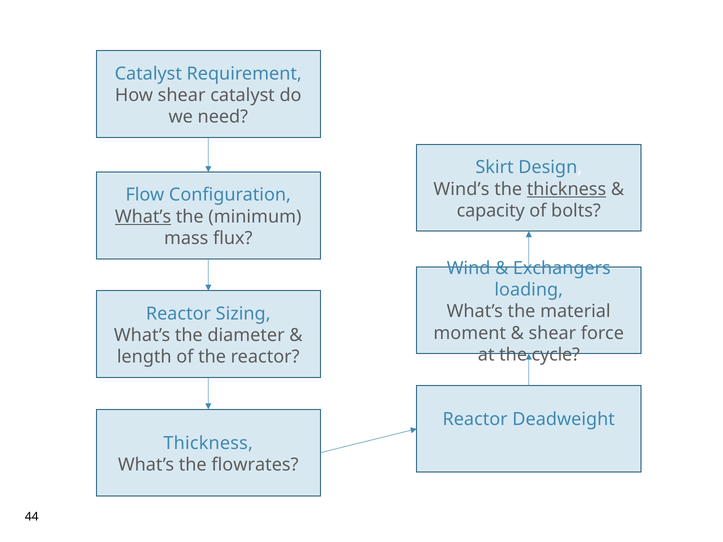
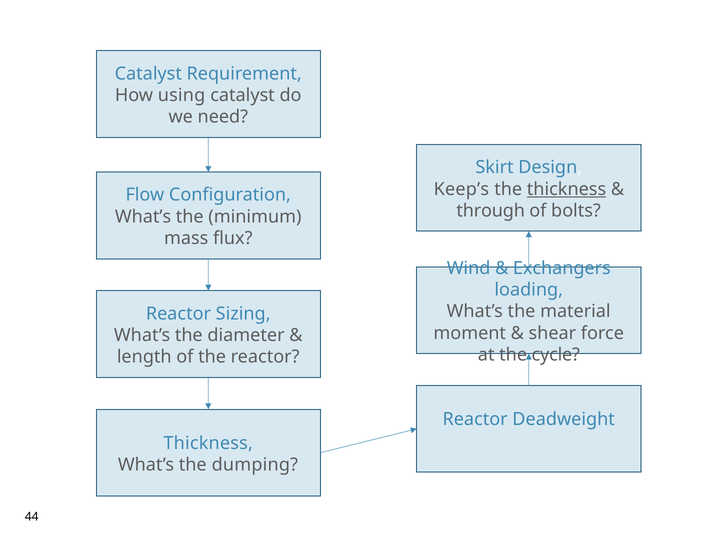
How shear: shear -> using (182, 95)
Wind’s: Wind’s -> Keep’s (461, 189)
capacity: capacity -> through (491, 211)
What’s underline: present -> none (143, 217)
flowrates: flowrates -> dumping (255, 465)
